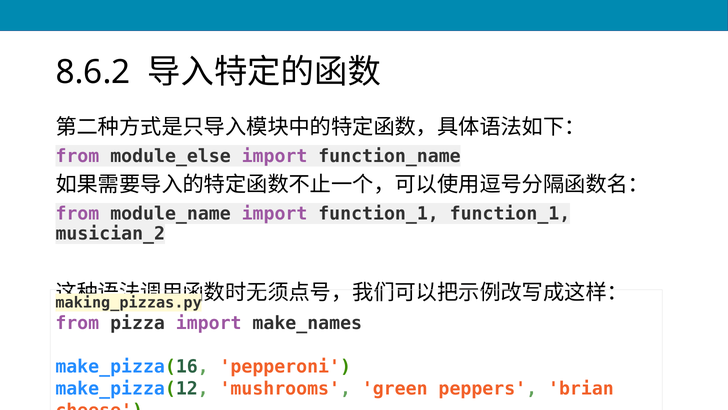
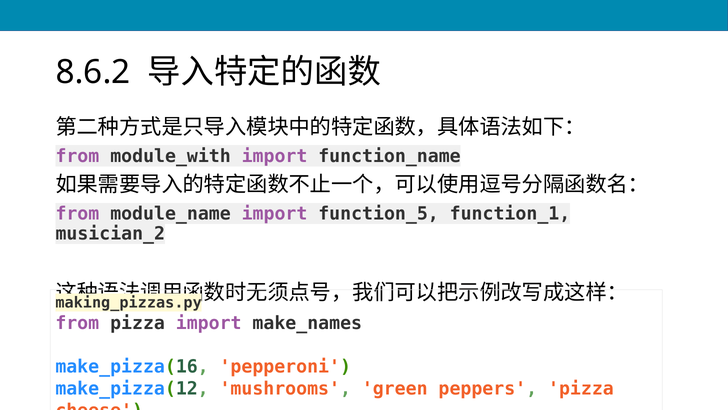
module_else: module_else -> module_with (171, 156)
import function_1: function_1 -> function_5 (379, 214)
peppers brian: brian -> pizza (581, 388)
